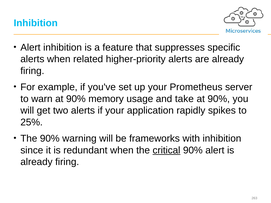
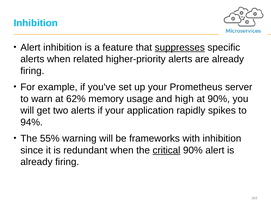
suppresses underline: none -> present (180, 47)
warn at 90%: 90% -> 62% (76, 99)
take: take -> high (184, 99)
25%: 25% -> 94% (32, 122)
The 90%: 90% -> 55% (50, 139)
